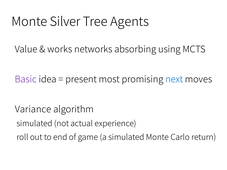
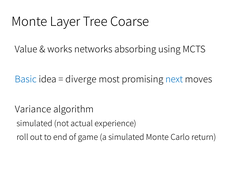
Silver: Silver -> Layer (65, 22)
Agents: Agents -> Coarse (130, 22)
Basic colour: purple -> blue (26, 79)
present: present -> diverge (81, 79)
